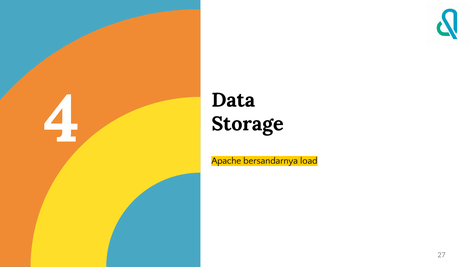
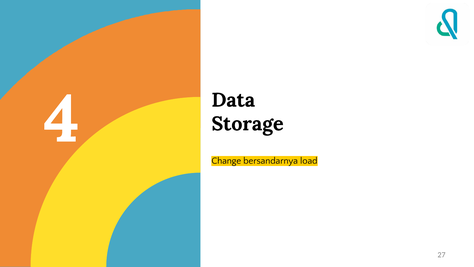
Apache: Apache -> Change (226, 161)
